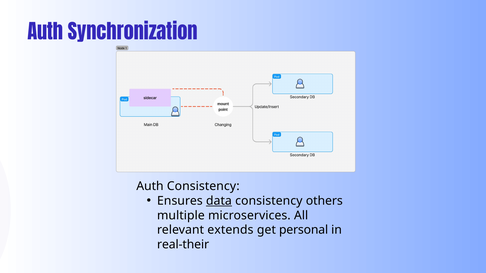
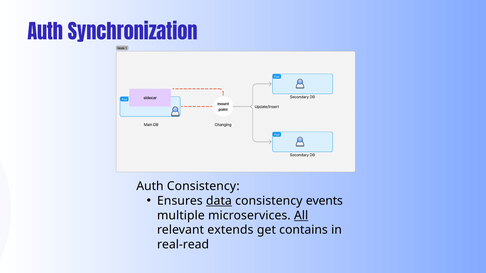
others: others -> events (324, 201)
All underline: none -> present (301, 216)
personal: personal -> contains (304, 230)
real-their: real-their -> real-read (183, 245)
